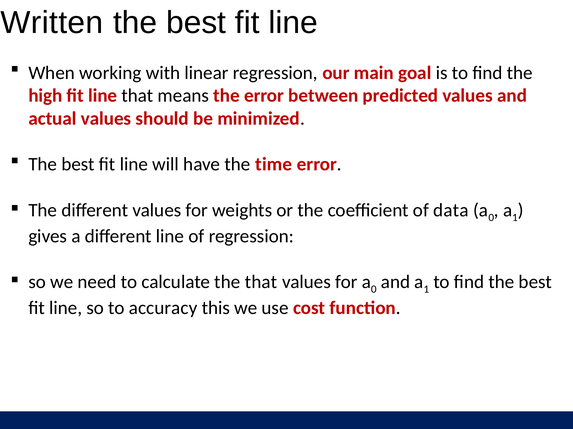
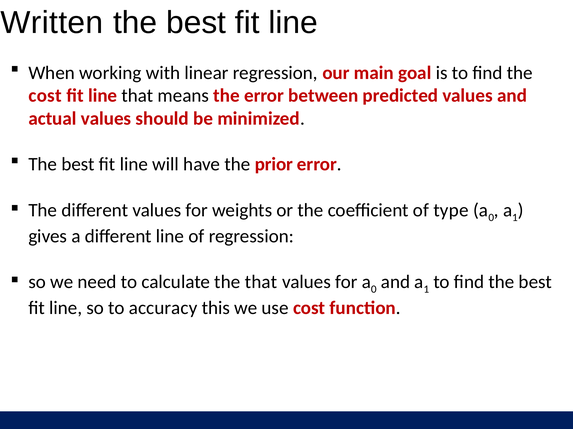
high: high -> cost (45, 96)
time: time -> prior (274, 165)
data: data -> type (451, 210)
